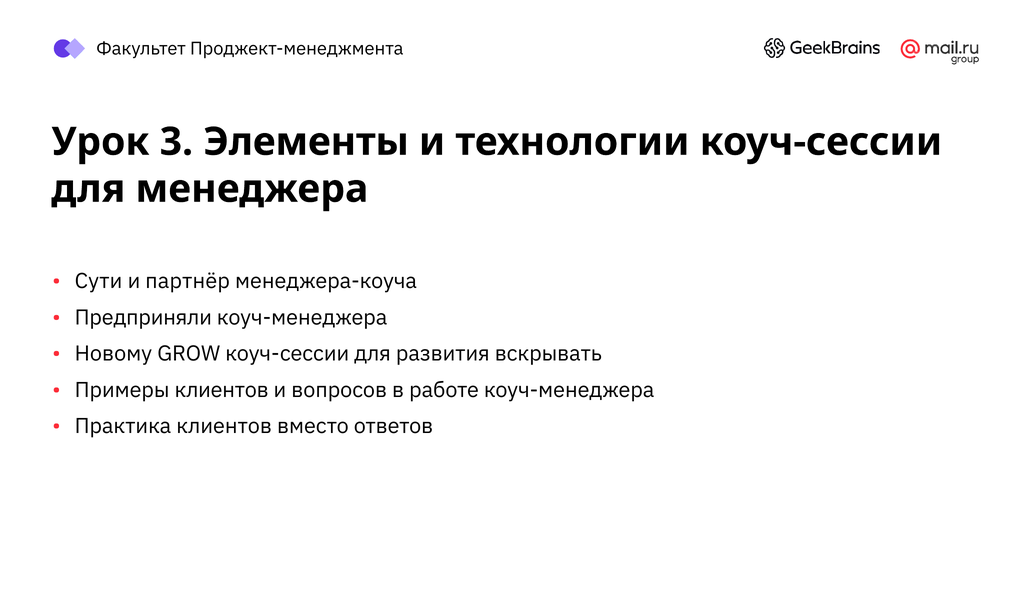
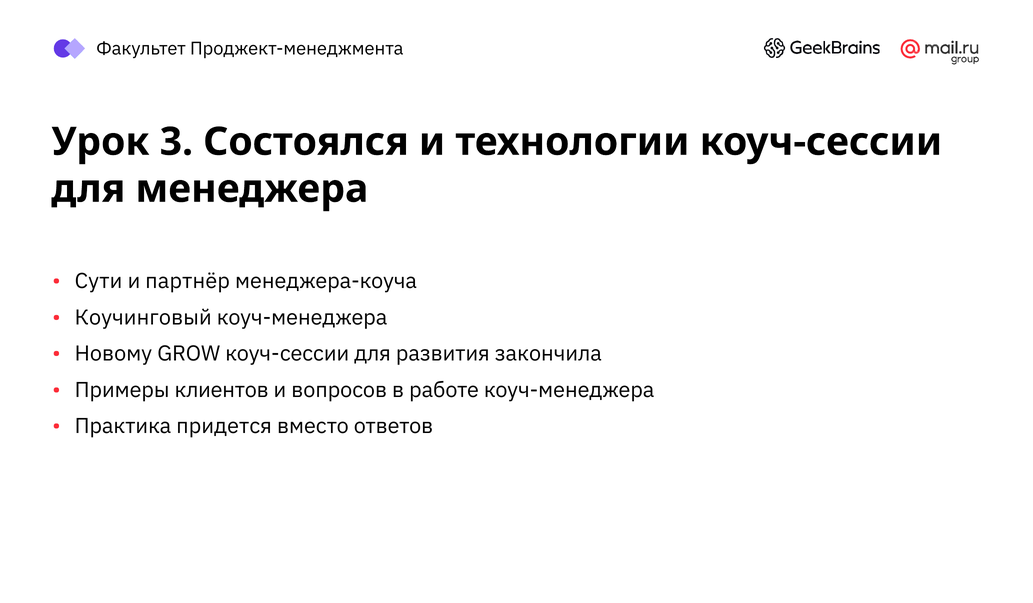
Элементы: Элементы -> Состоялся (306, 142)
Предприняли: Предприняли -> Коучинговый (143, 317)
вскрывать: вскрывать -> закончила (548, 354)
Практика клиентов: клиентов -> придется (224, 426)
